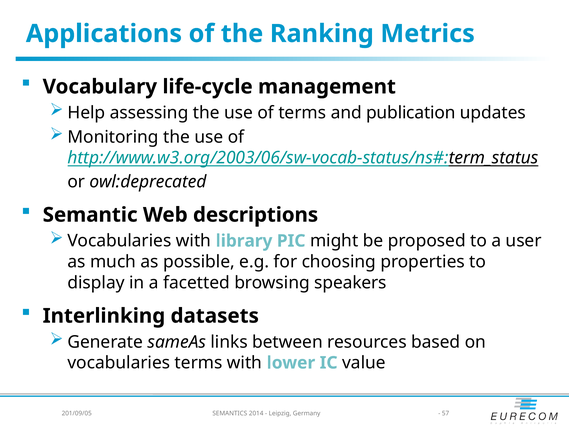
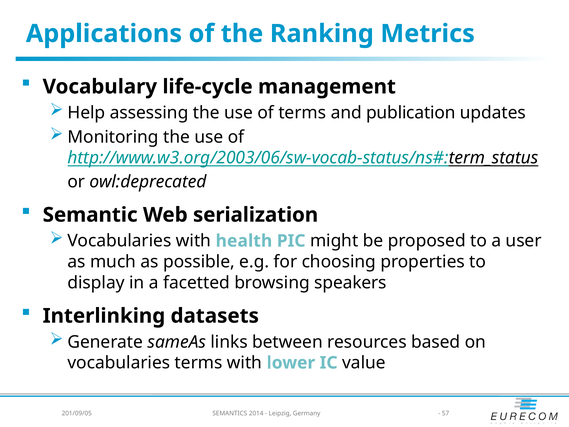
descriptions: descriptions -> serialization (256, 215)
library: library -> health (244, 241)
